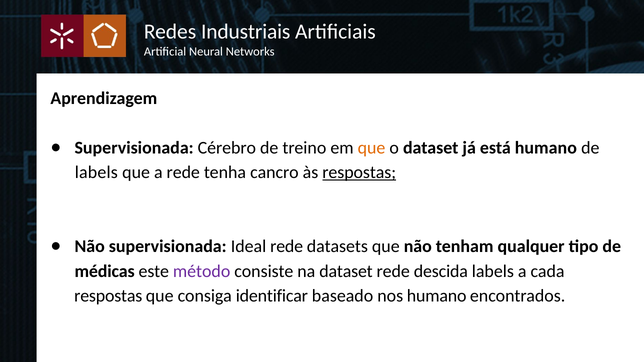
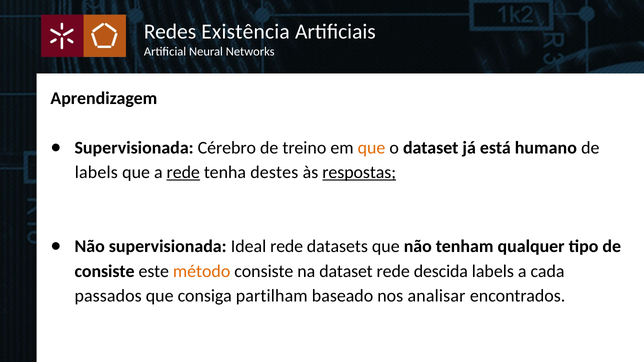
Industriais: Industriais -> Existência (246, 32)
rede underline: none -> present (183, 173)
cancro: cancro -> destes (274, 173)
médicas: médicas -> consiste (105, 271)
método colour: purple -> orange (202, 271)
respostas: respostas -> passados (108, 296)
identificar: identificar -> partilham (272, 296)
nos humano: humano -> analisar (436, 296)
